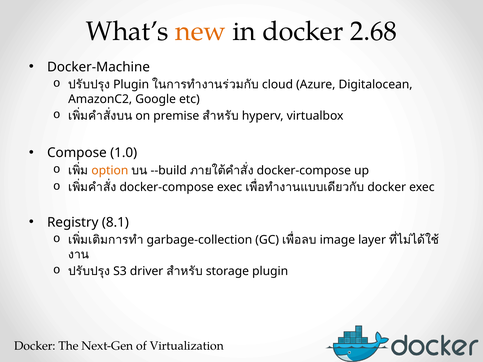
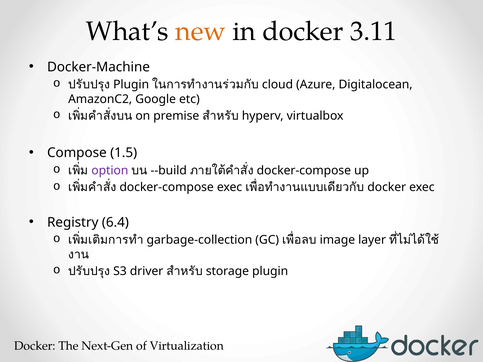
2.68: 2.68 -> 3.11 (373, 31)
1.0: 1.0 -> 1.5 (124, 153)
option colour: orange -> purple (110, 171)
8.1: 8.1 -> 6.4 (115, 222)
